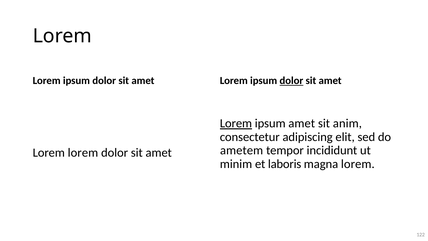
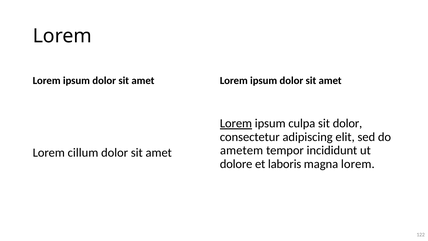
dolor underline: present -> none (291, 80)
ipsum amet: amet -> culpa (302, 123)
sit anim: anim -> dolor (348, 123)
lorem: lorem -> cillum (83, 153)
minim: minim -> dolore (236, 164)
